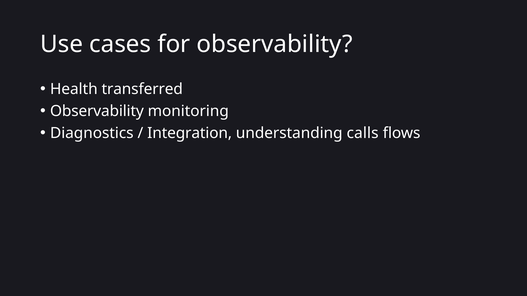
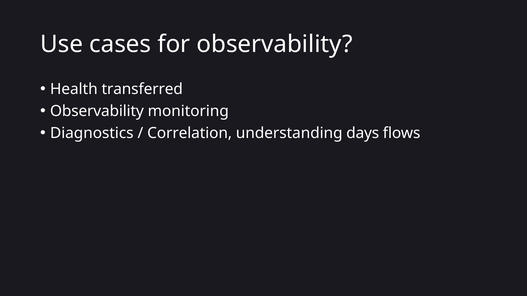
Integration: Integration -> Correlation (190, 133)
calls: calls -> days (363, 133)
